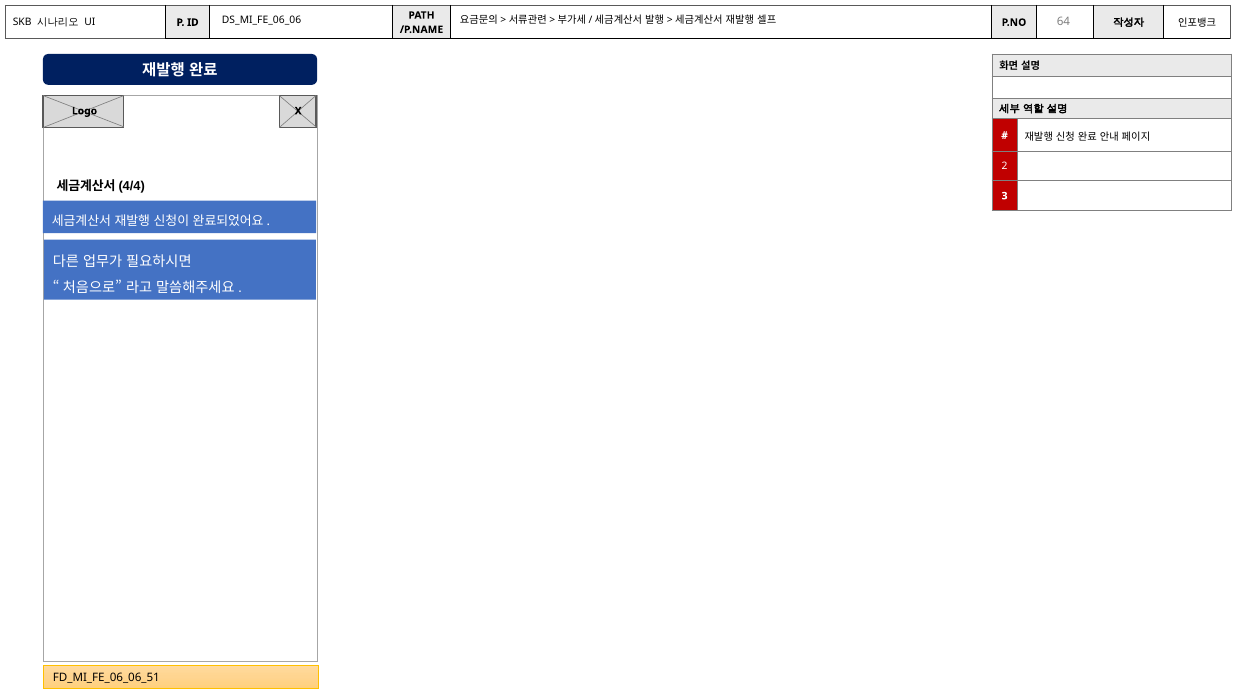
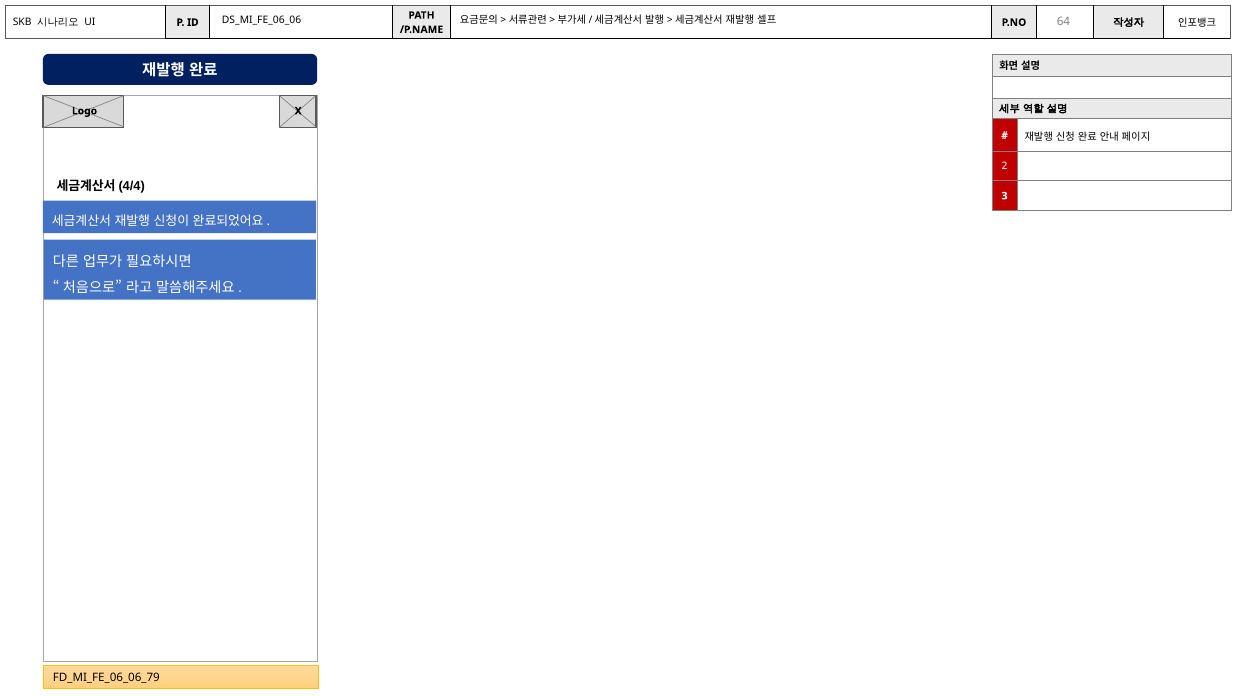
FD_MI_FE_06_06_51: FD_MI_FE_06_06_51 -> FD_MI_FE_06_06_79 (106, 678)
